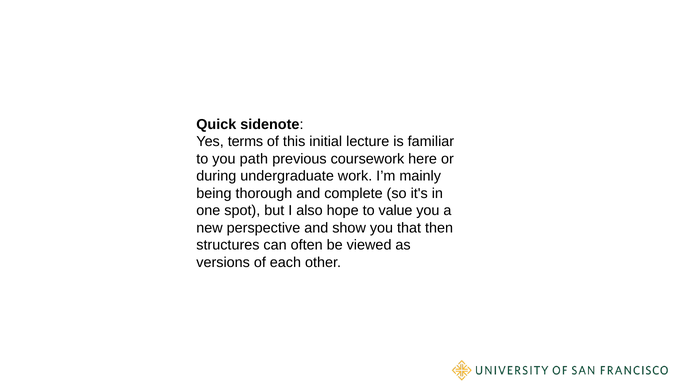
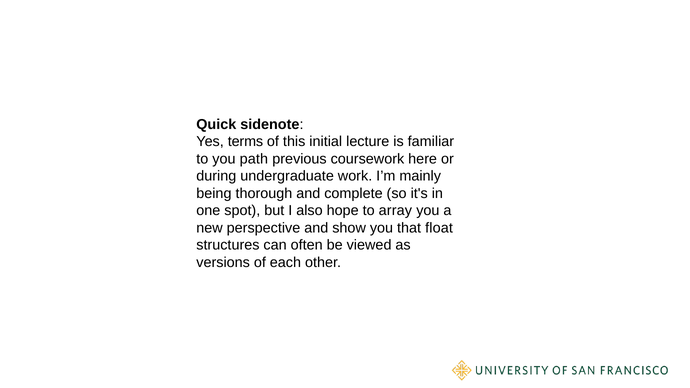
value: value -> array (395, 211)
then: then -> float (439, 228)
